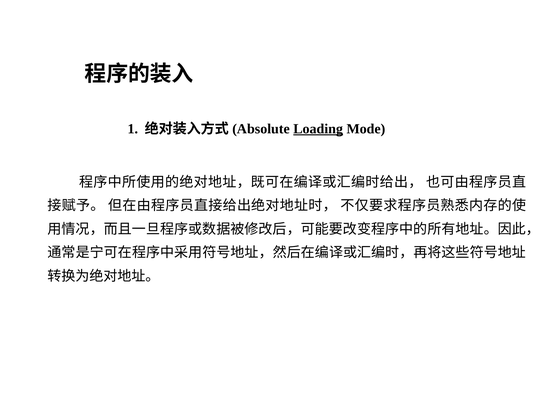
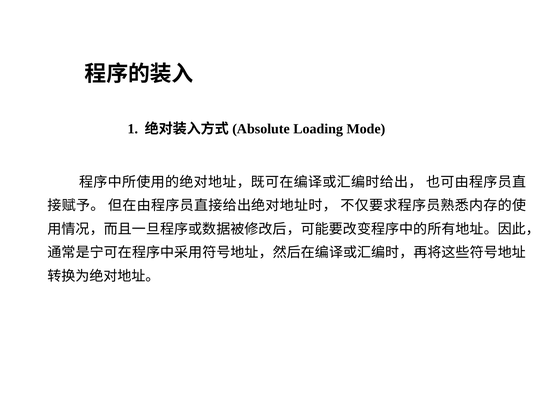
Loading underline: present -> none (318, 129)
